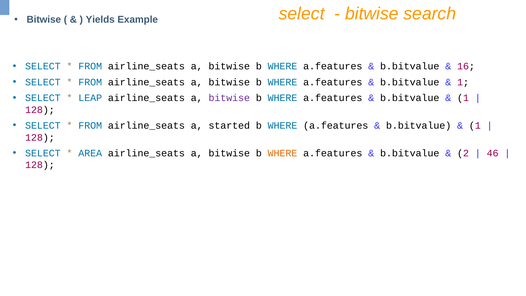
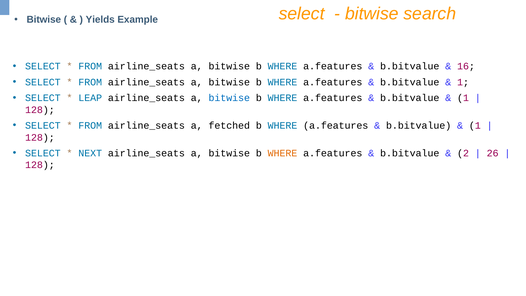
bitwise colour: purple -> blue (229, 98)
started: started -> fetched (229, 126)
AREA: AREA -> NEXT (90, 153)
46: 46 -> 26 (493, 153)
